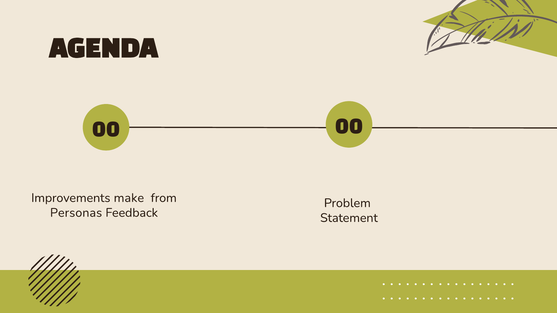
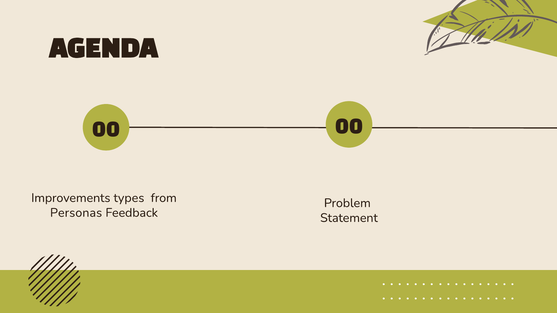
make: make -> types (129, 198)
